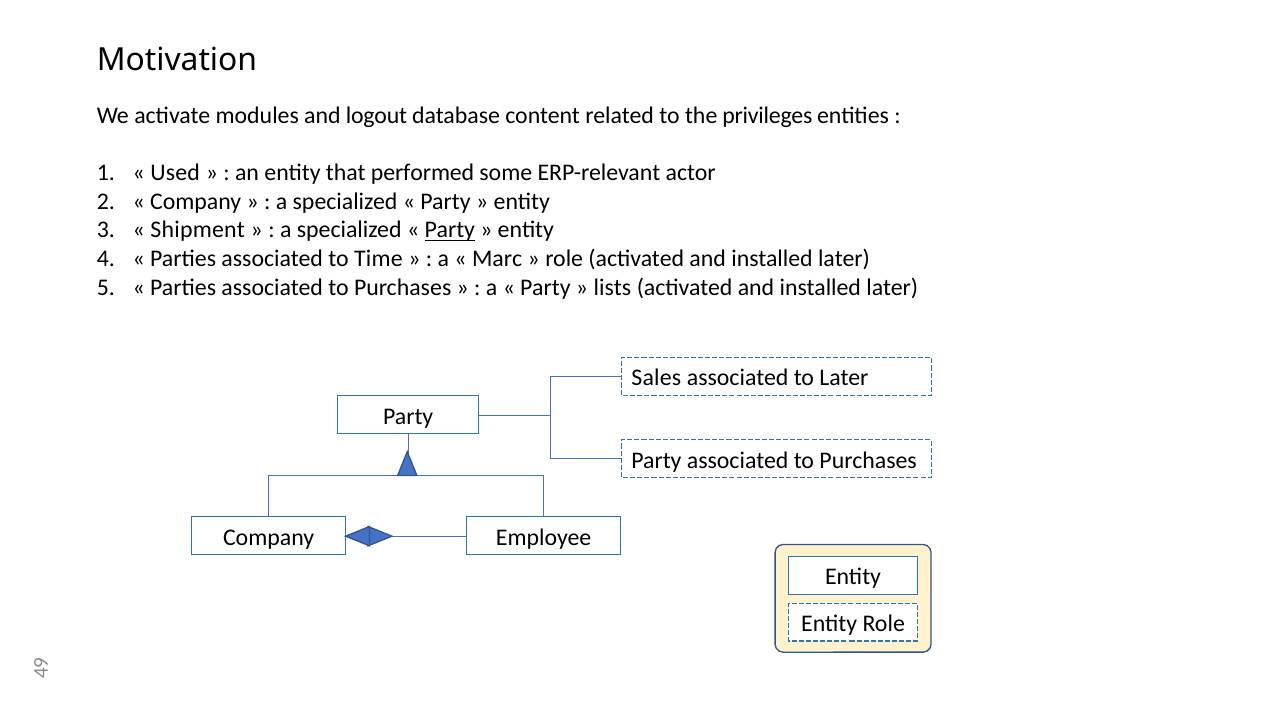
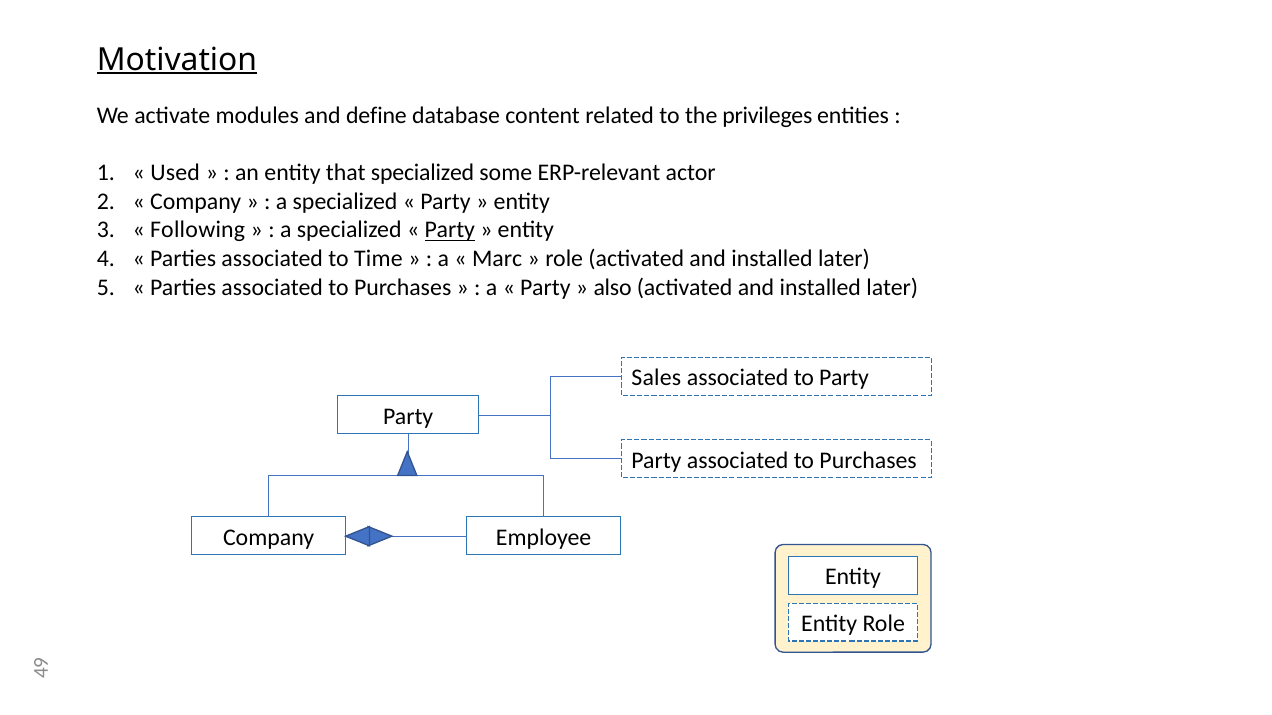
Motivation underline: none -> present (177, 60)
logout: logout -> define (376, 116)
that performed: performed -> specialized (423, 173)
Shipment: Shipment -> Following (198, 230)
lists: lists -> also (613, 287)
to Later: Later -> Party (844, 378)
